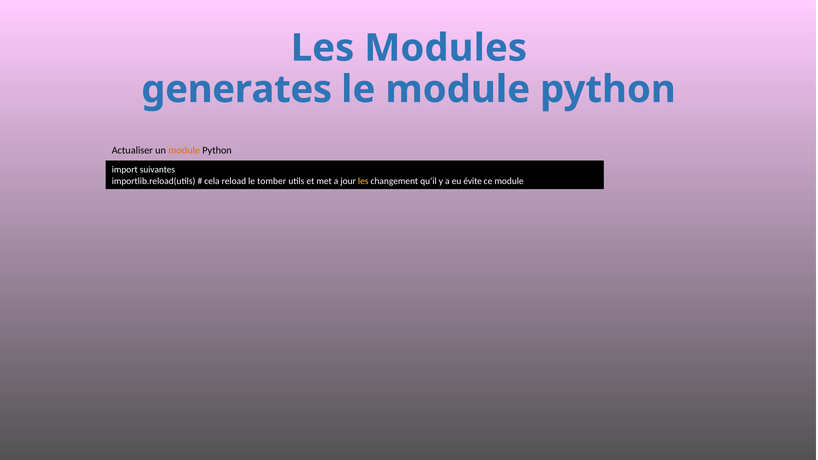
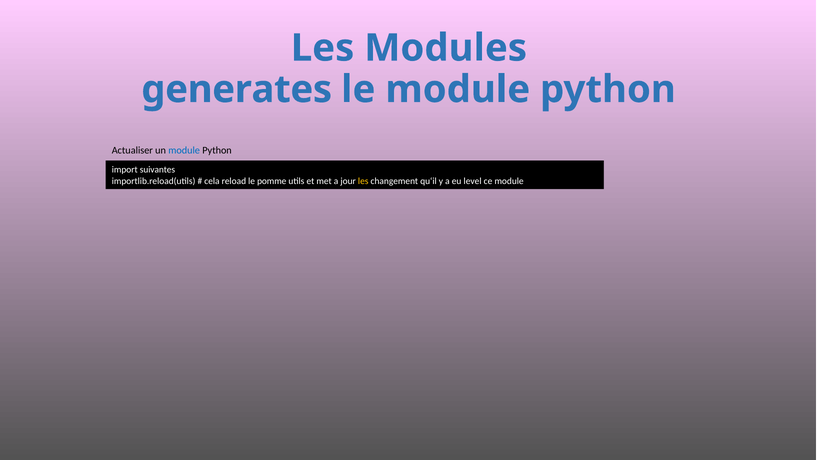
module colour: orange -> blue (184, 151)
tomber: tomber -> pomme (272, 181)
évite: évite -> level (473, 181)
